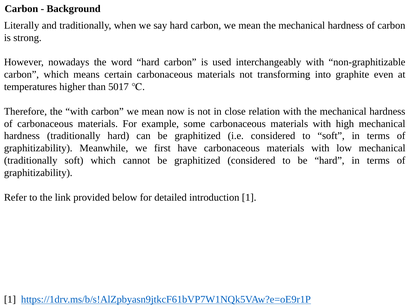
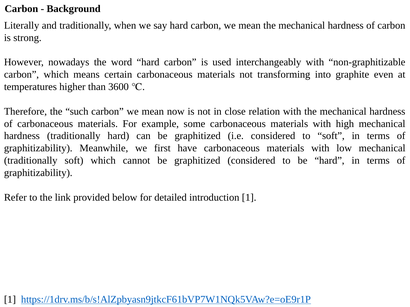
5017: 5017 -> 3600 (119, 87)
the with: with -> such (77, 112)
